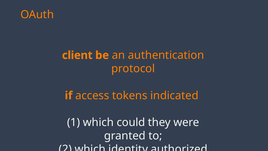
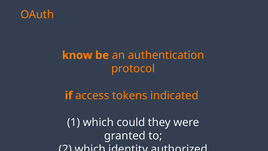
client: client -> know (77, 55)
